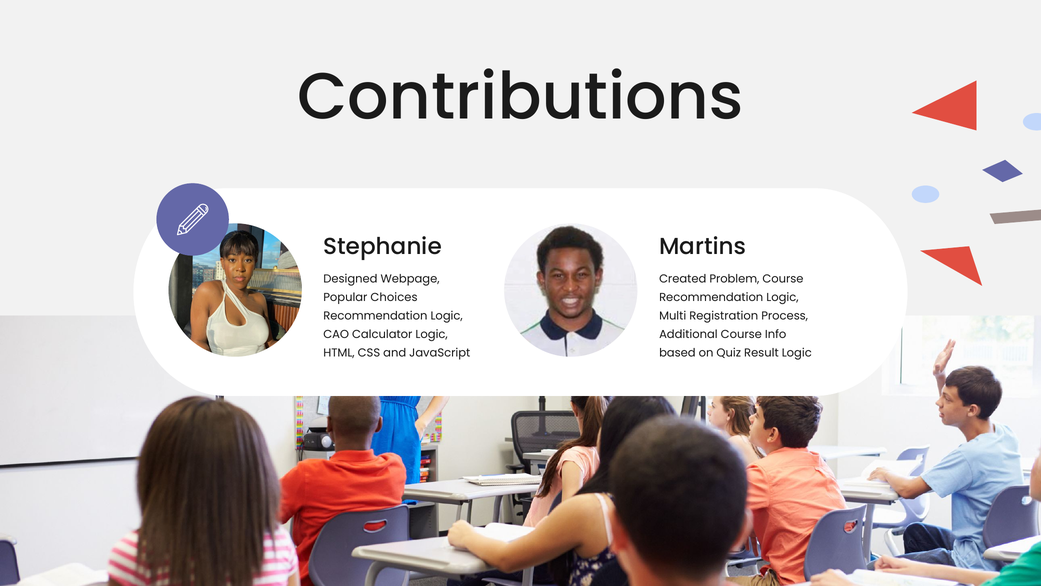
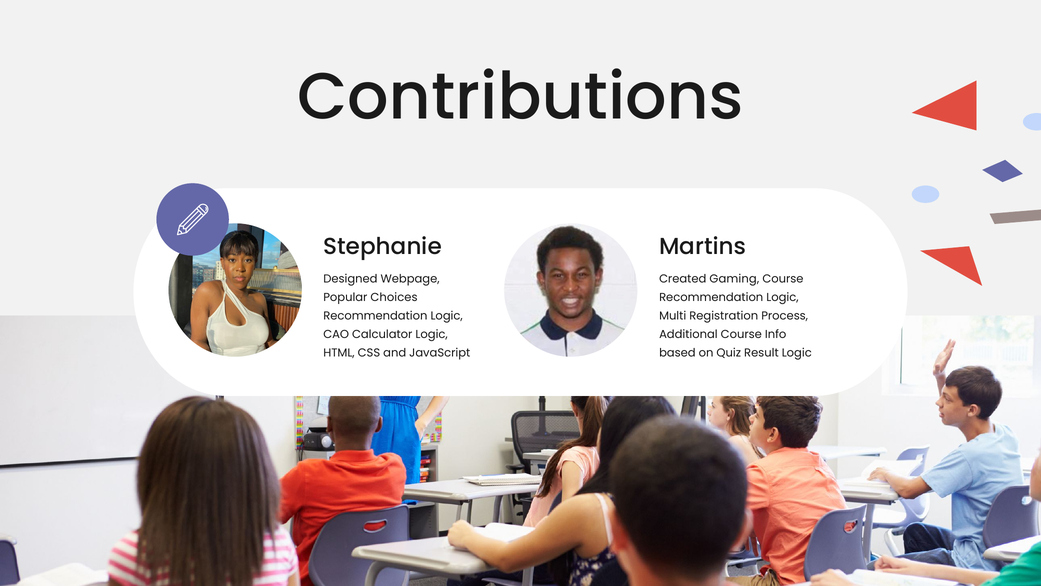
Problem: Problem -> Gaming (734, 279)
